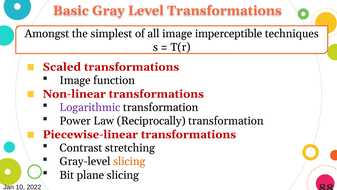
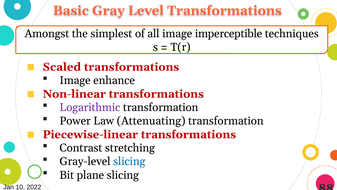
function: function -> enhance (114, 80)
Reciprocally: Reciprocally -> Attenuating (151, 121)
slicing colour: orange -> blue (129, 161)
